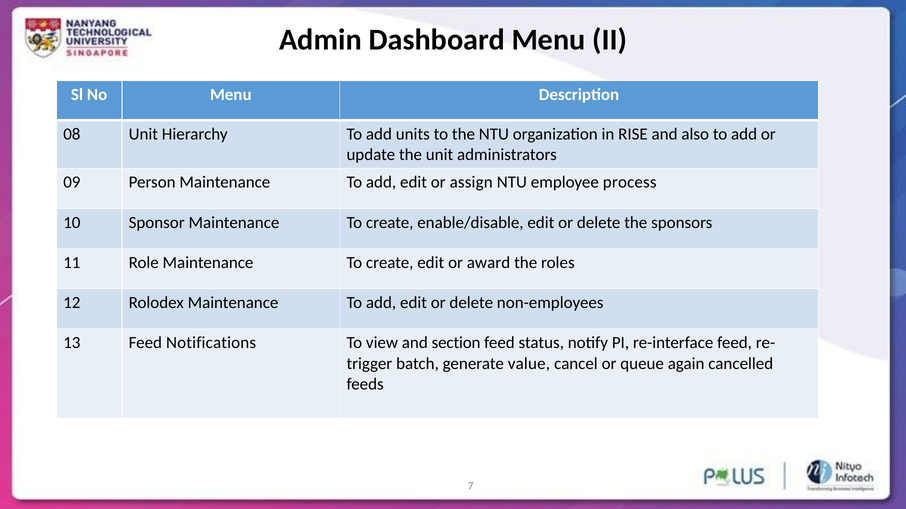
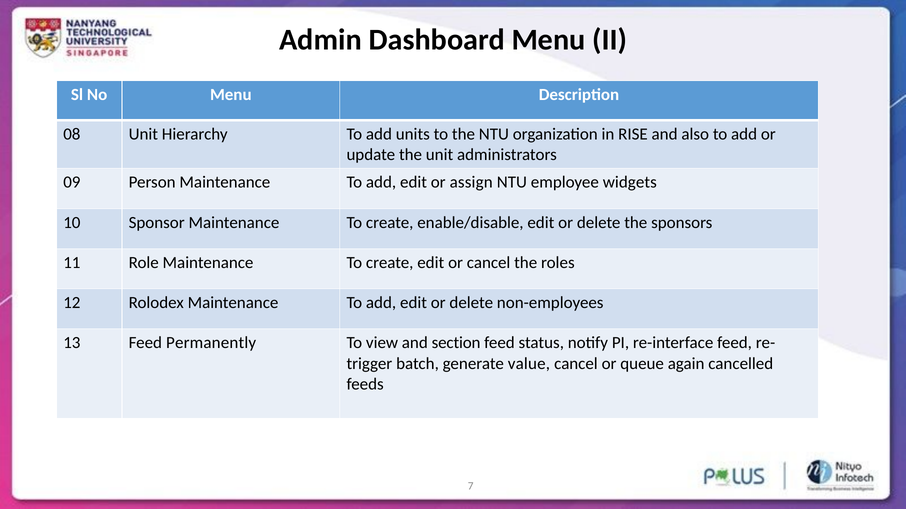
process: process -> widgets (630, 183)
or award: award -> cancel (489, 263)
Notifications: Notifications -> Permanently (211, 343)
